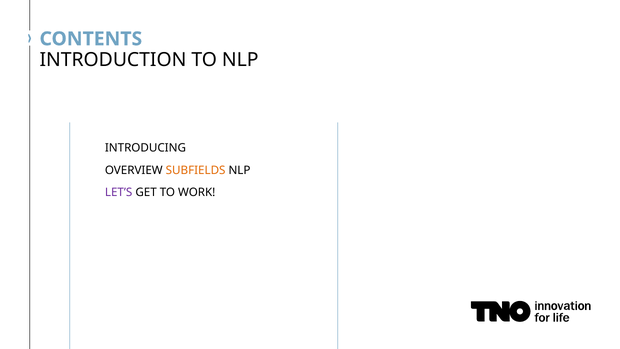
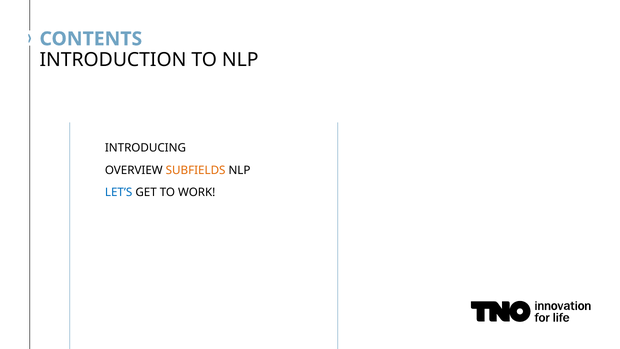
LET’S colour: purple -> blue (119, 193)
